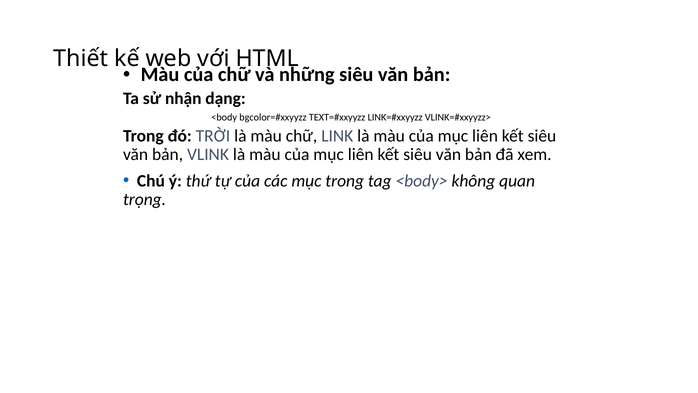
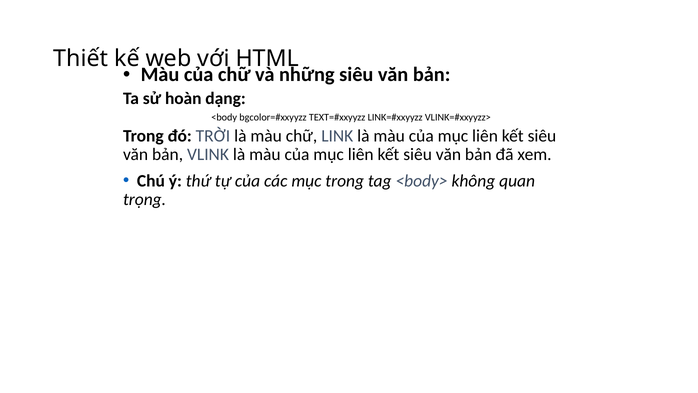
nhận: nhận -> hoàn (183, 99)
